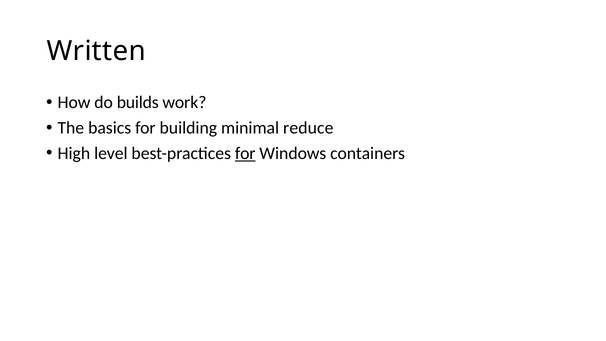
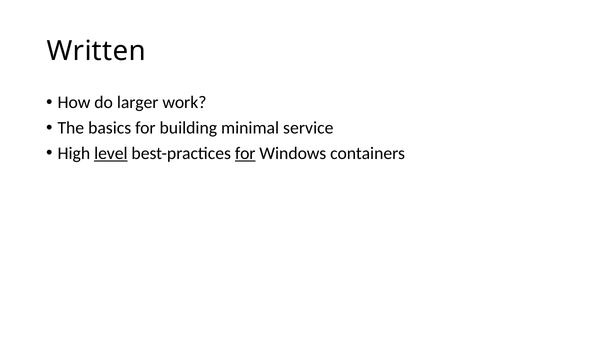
builds: builds -> larger (138, 102)
reduce: reduce -> service (308, 128)
level underline: none -> present (111, 153)
